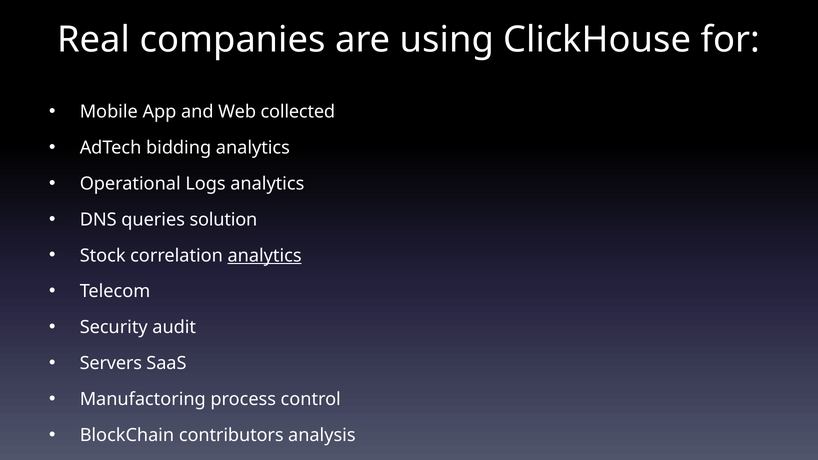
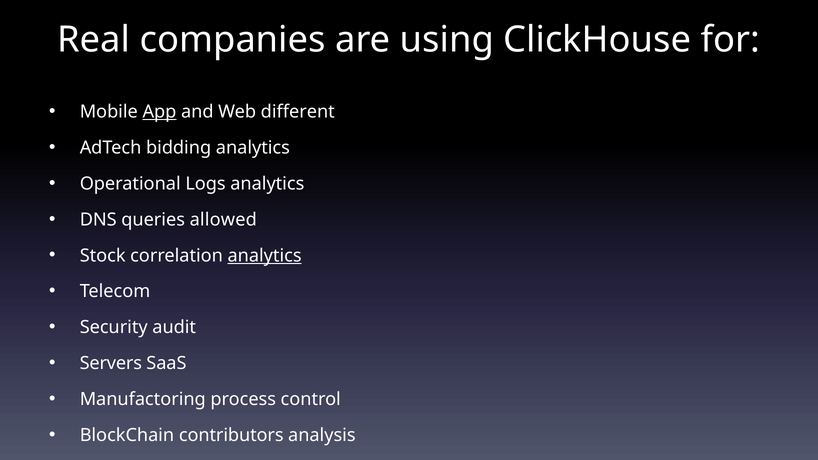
App underline: none -> present (159, 112)
collected: collected -> different (298, 112)
solution: solution -> allowed (223, 220)
